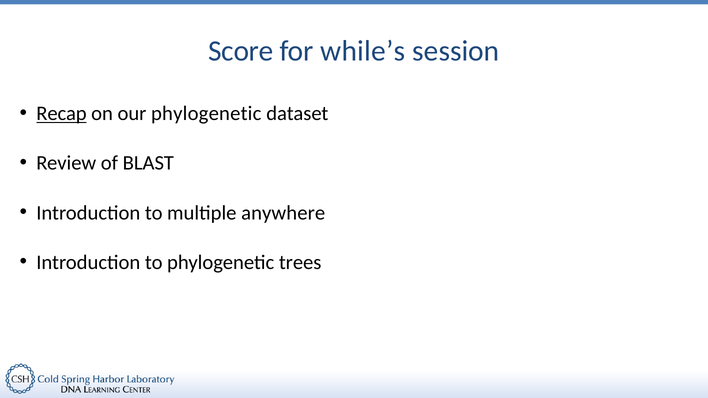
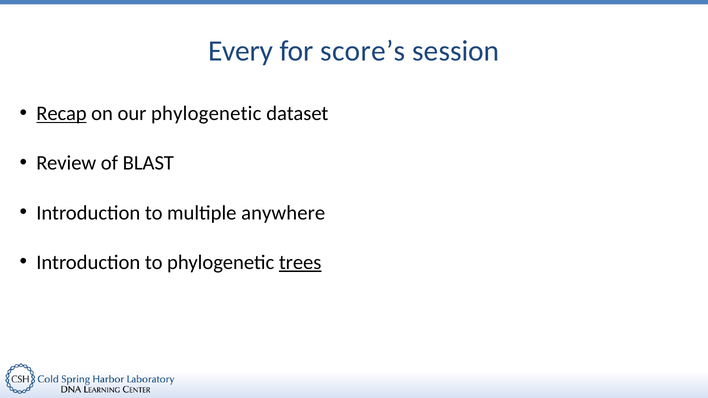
Score: Score -> Every (241, 51)
while’s: while’s -> score’s (363, 51)
trees underline: none -> present (300, 262)
